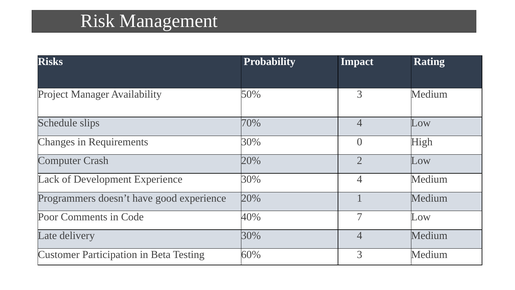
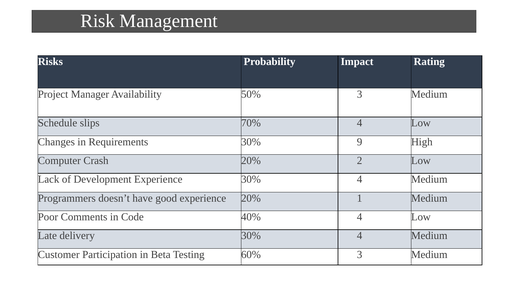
0: 0 -> 9 (360, 142)
40% 7: 7 -> 4 (360, 217)
